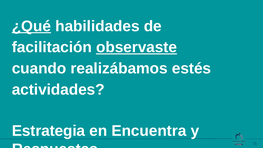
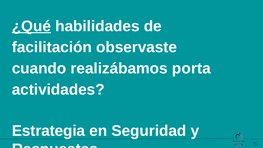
observaste underline: present -> none (137, 47)
estés: estés -> porta (191, 68)
Encuentra: Encuentra -> Seguridad (149, 131)
